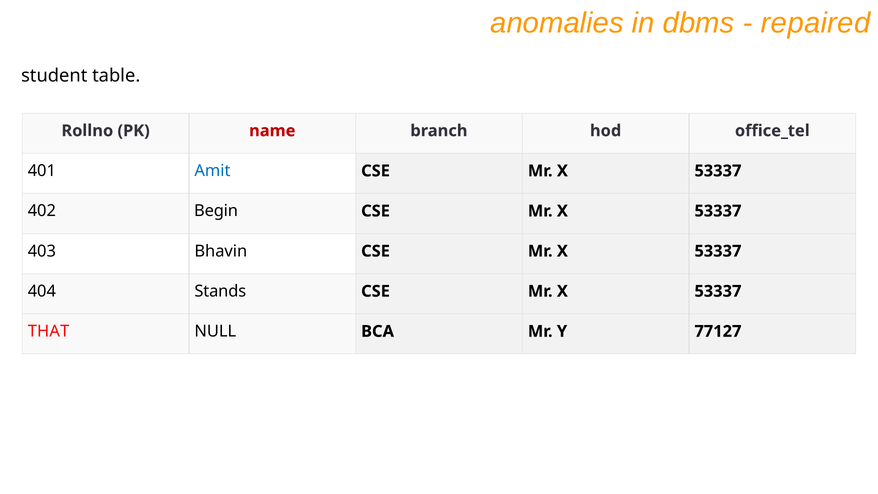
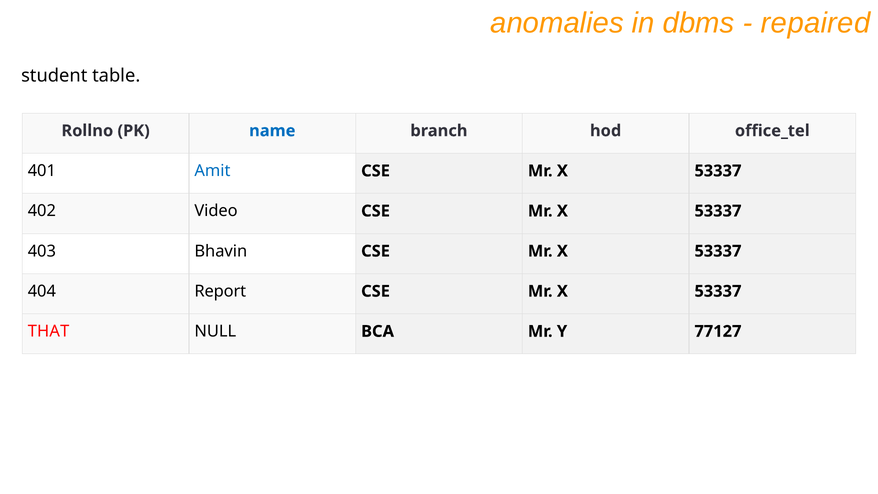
name colour: red -> blue (272, 131)
Begin: Begin -> Video (216, 211)
Stands: Stands -> Report (220, 291)
